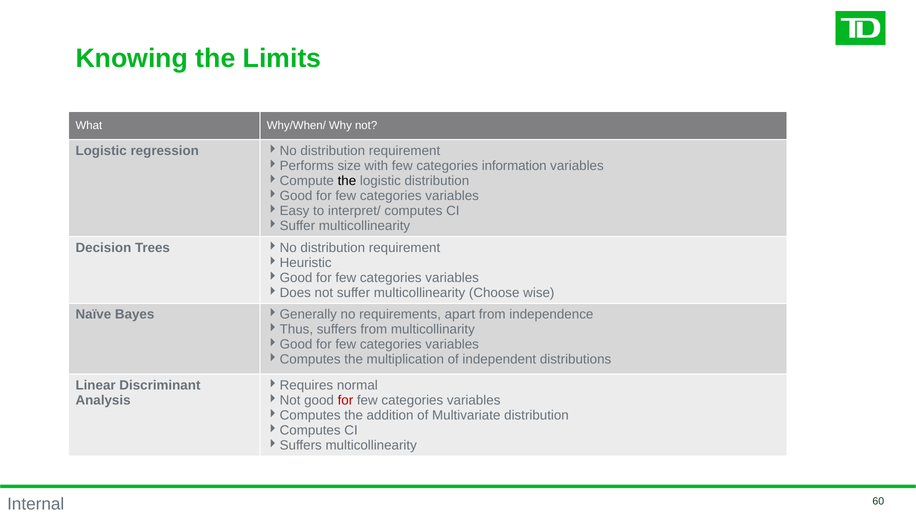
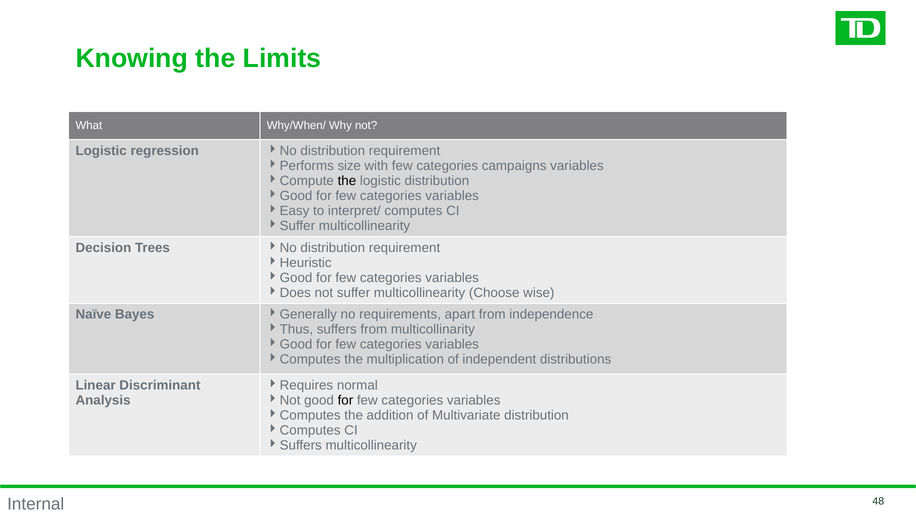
information: information -> campaigns (514, 166)
for colour: red -> black (345, 400)
60: 60 -> 48 (878, 501)
